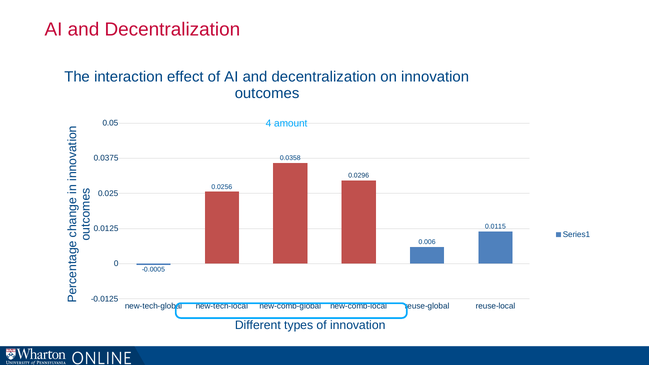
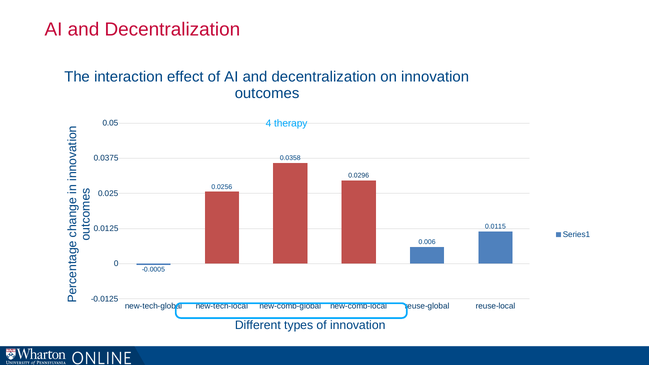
amount: amount -> therapy (291, 123)
